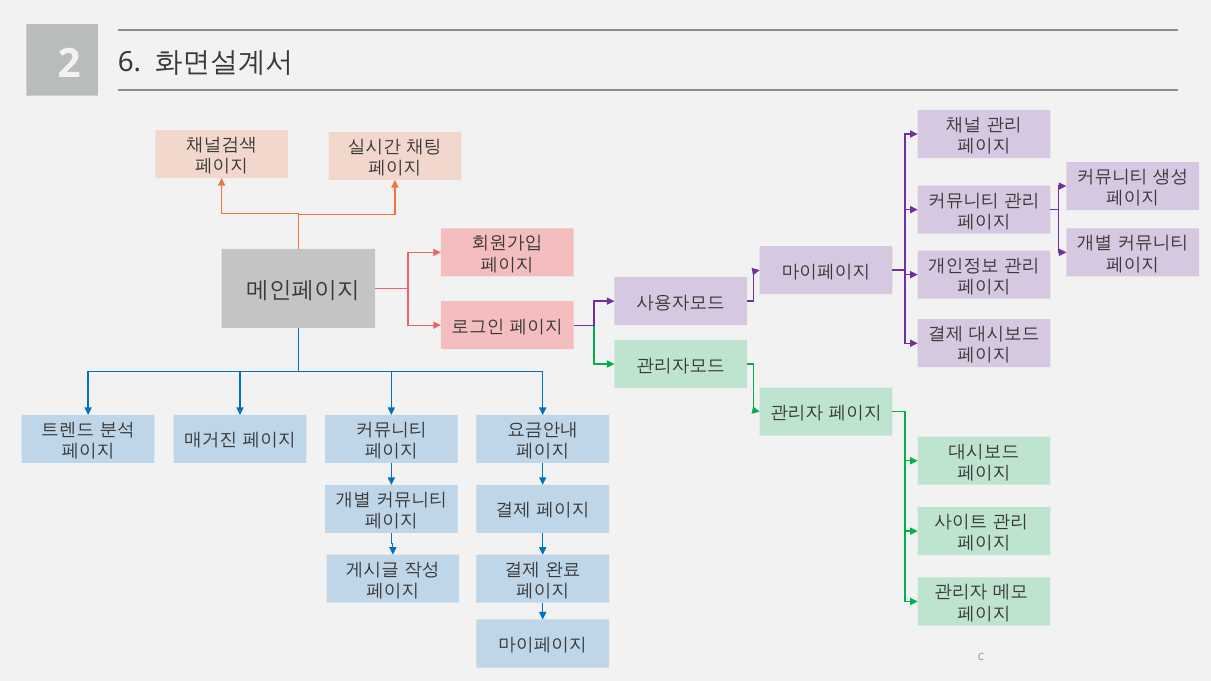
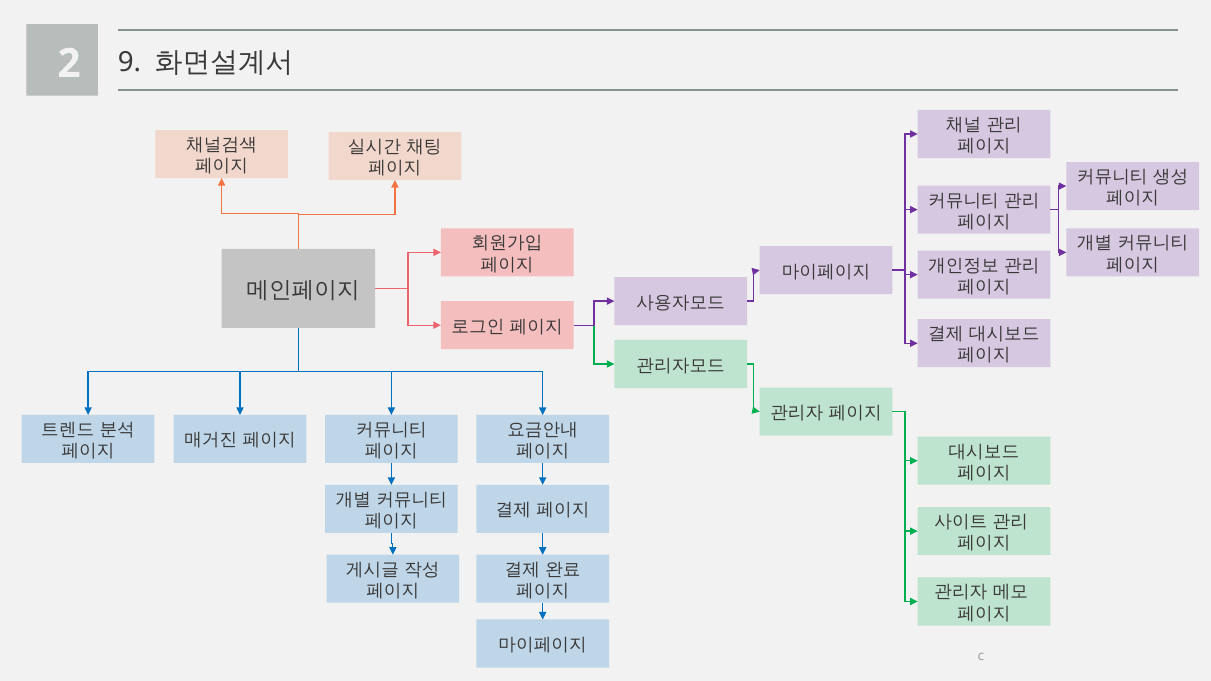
6: 6 -> 9 (129, 63)
